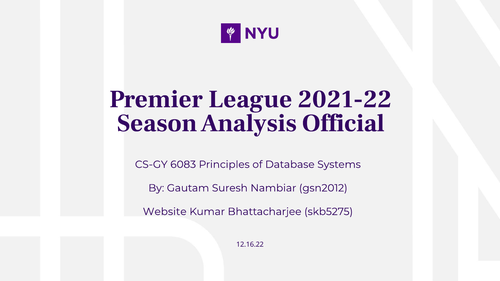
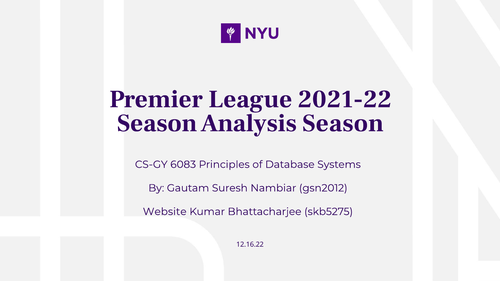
Analysis Official: Official -> Season (343, 123)
